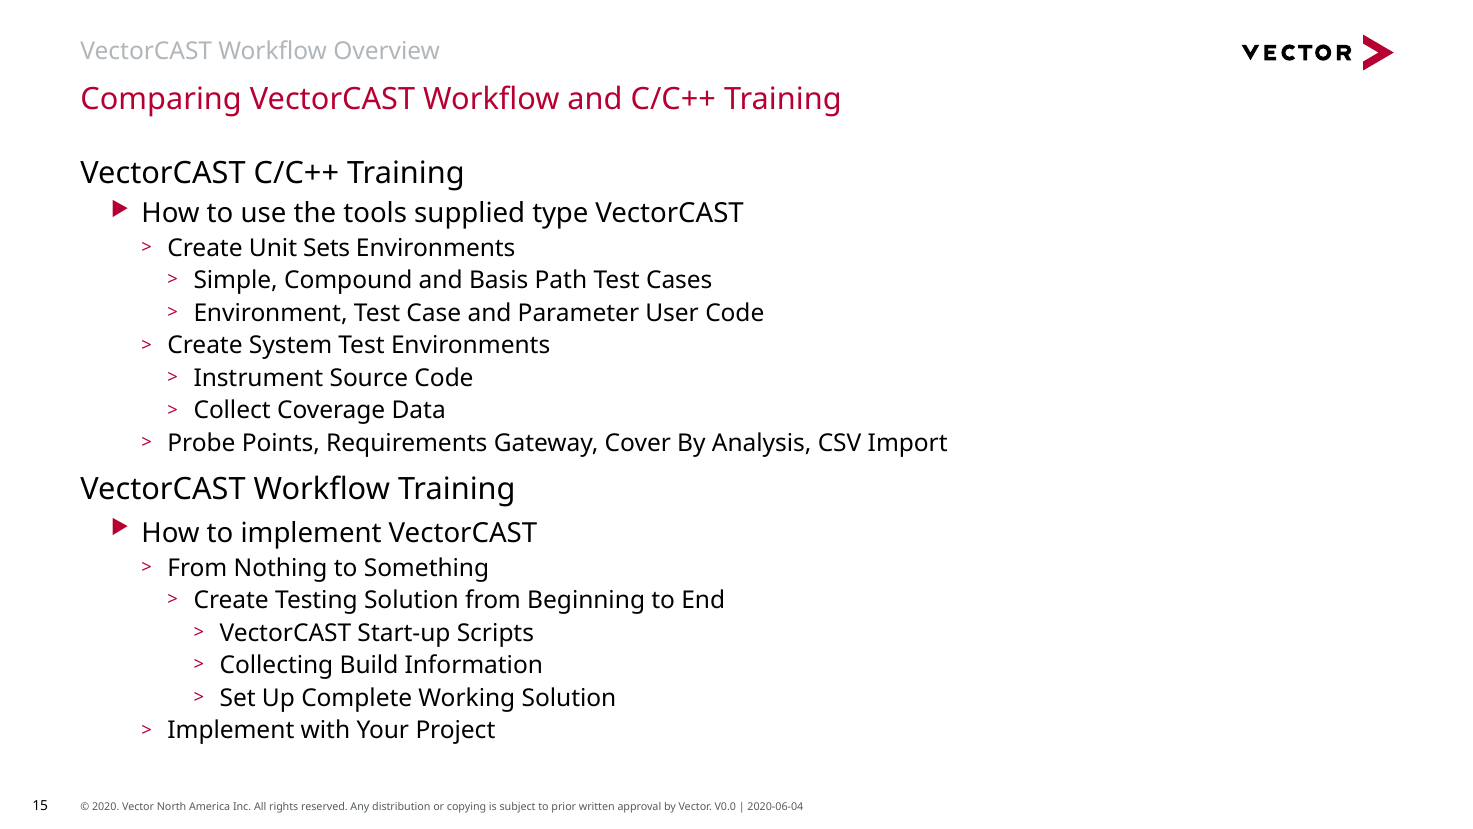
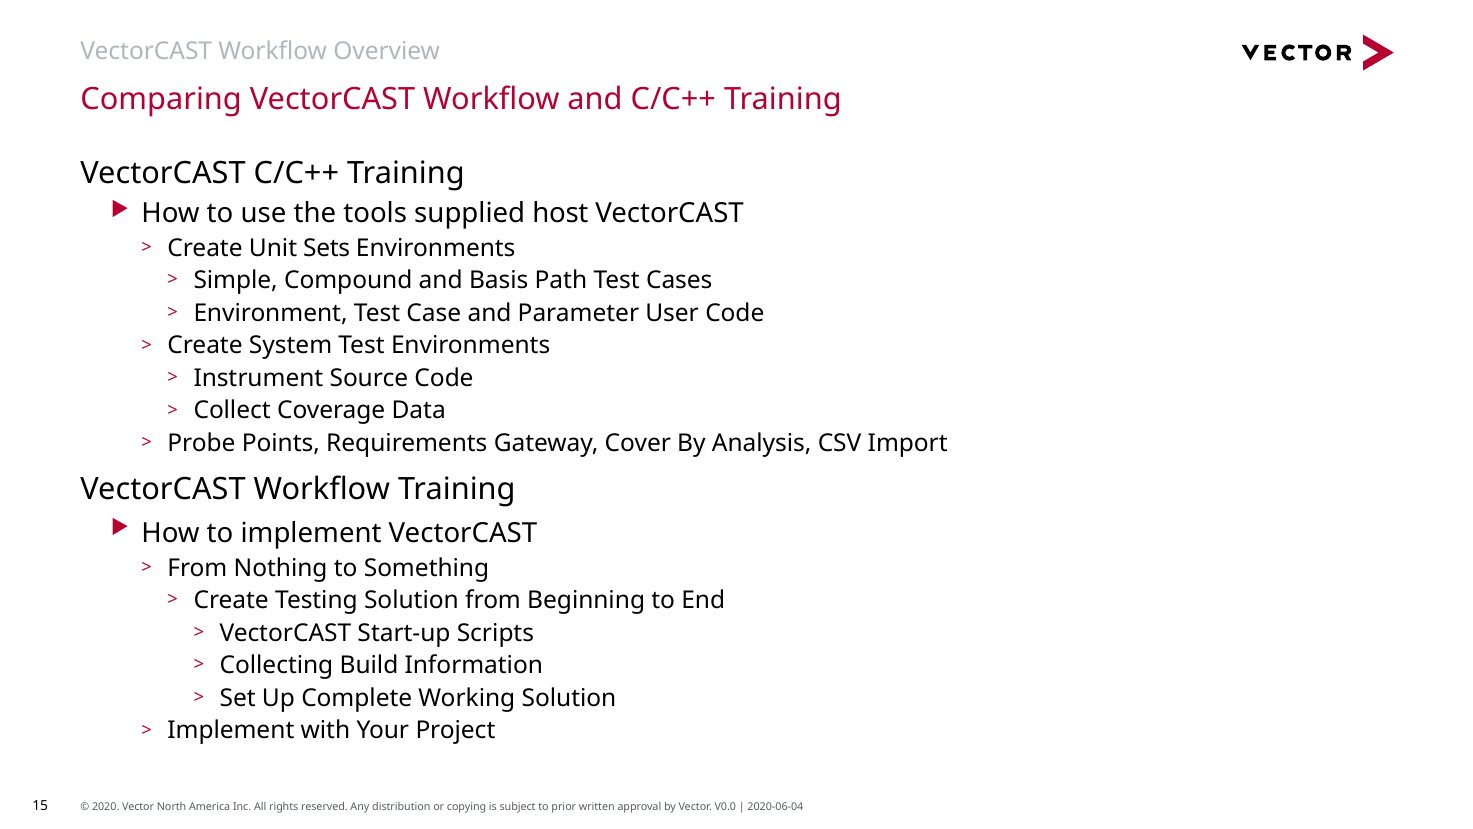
type: type -> host (560, 214)
